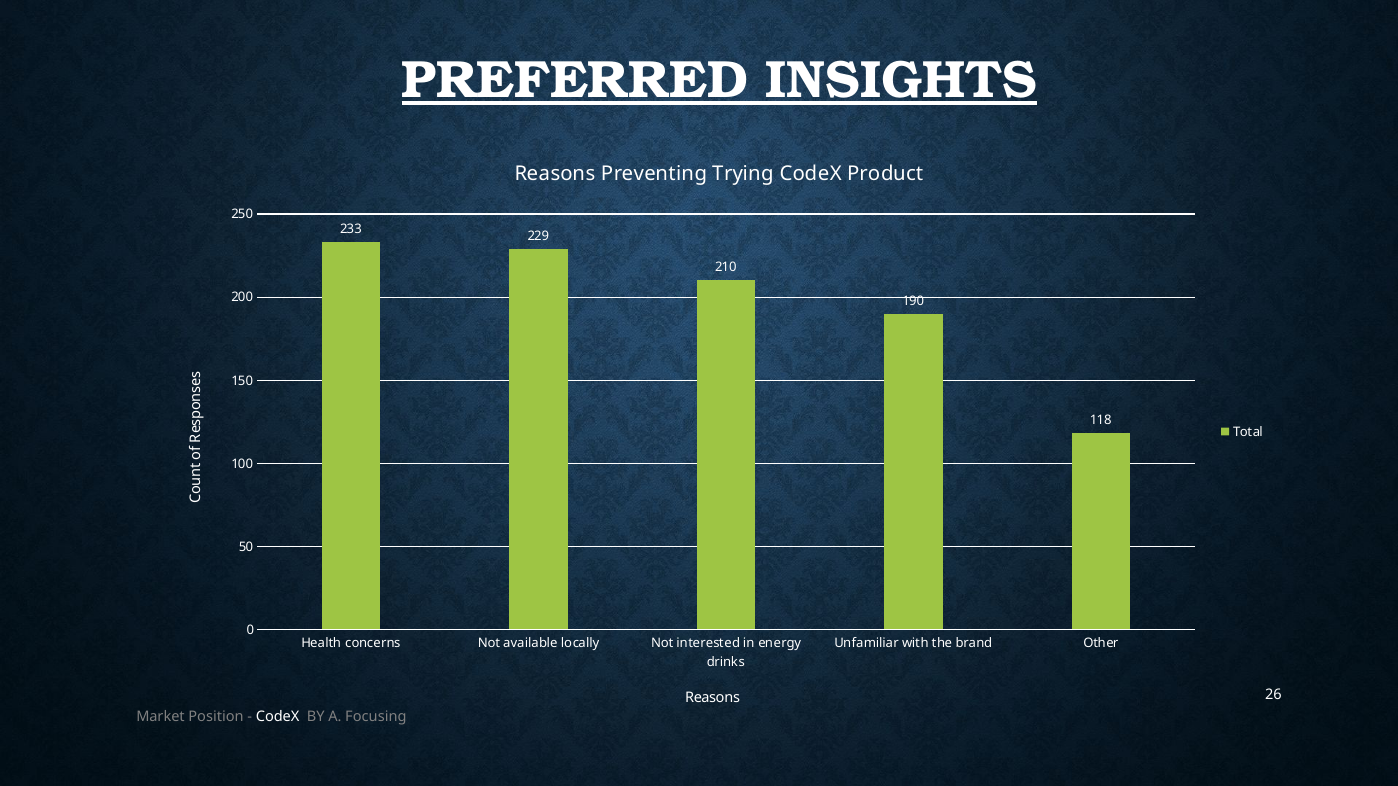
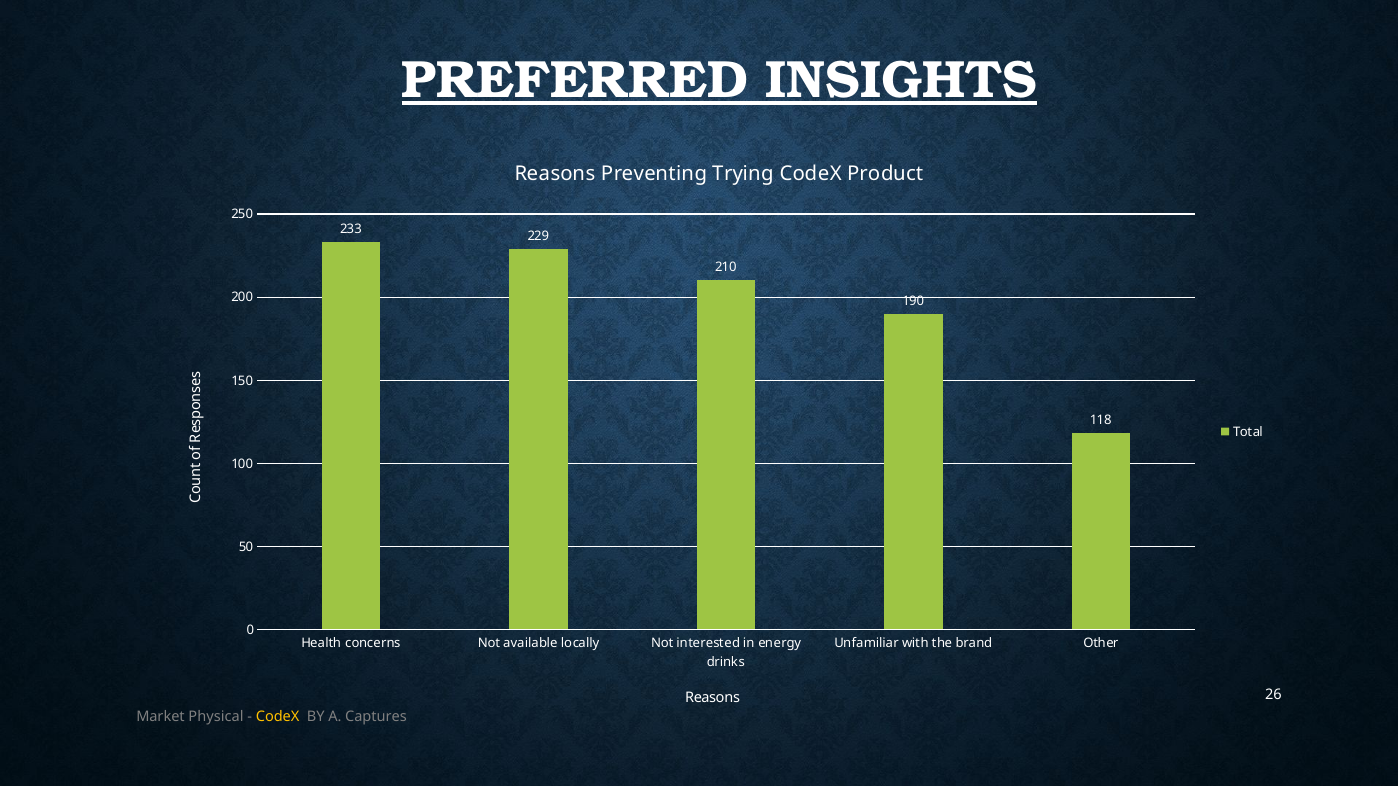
Position: Position -> Physical (216, 717)
CodeX colour: white -> yellow (278, 717)
Focusing: Focusing -> Captures (376, 717)
